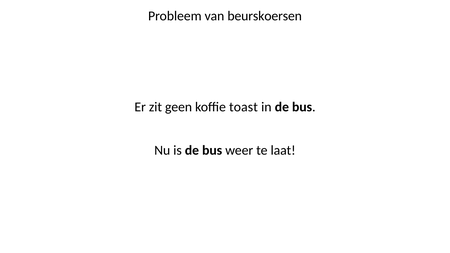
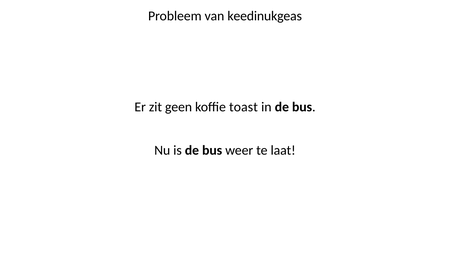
beurskoersen: beurskoersen -> keedinukgeas (265, 16)
